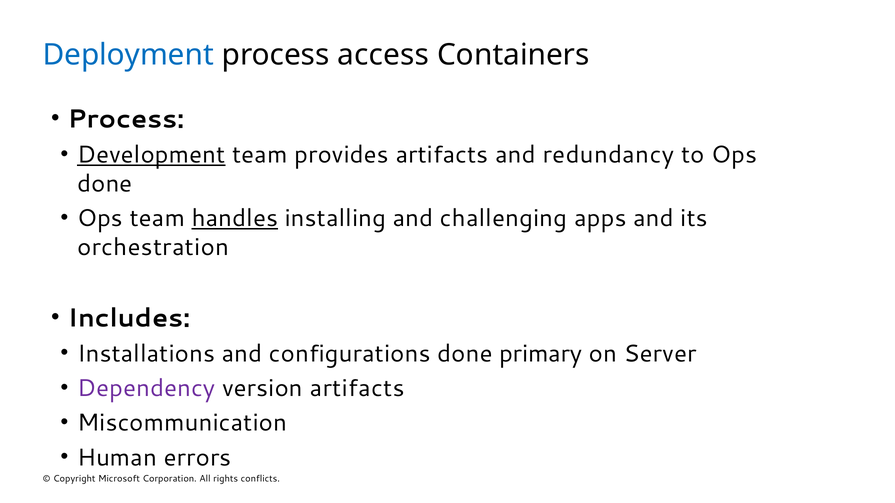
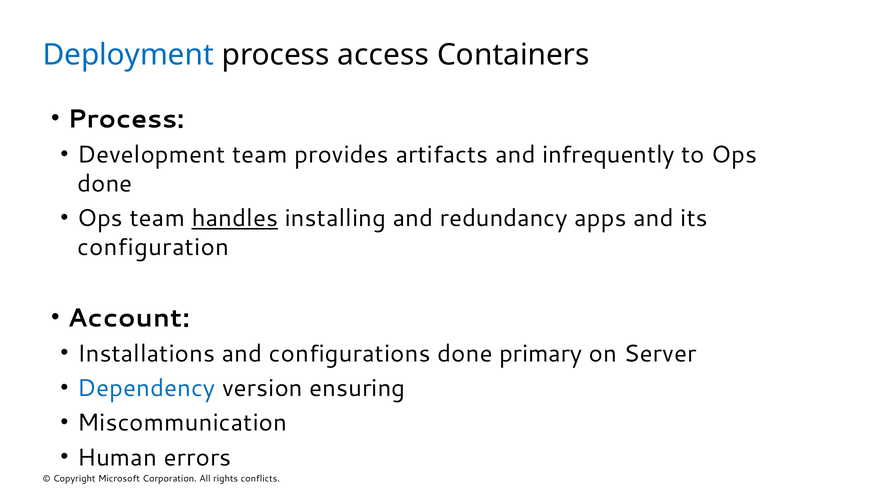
Development underline: present -> none (151, 155)
redundancy: redundancy -> infrequently (609, 155)
challenging: challenging -> redundancy (504, 219)
orchestration: orchestration -> configuration (153, 248)
Includes: Includes -> Account (129, 318)
Dependency colour: purple -> blue (146, 389)
version artifacts: artifacts -> ensuring (357, 389)
